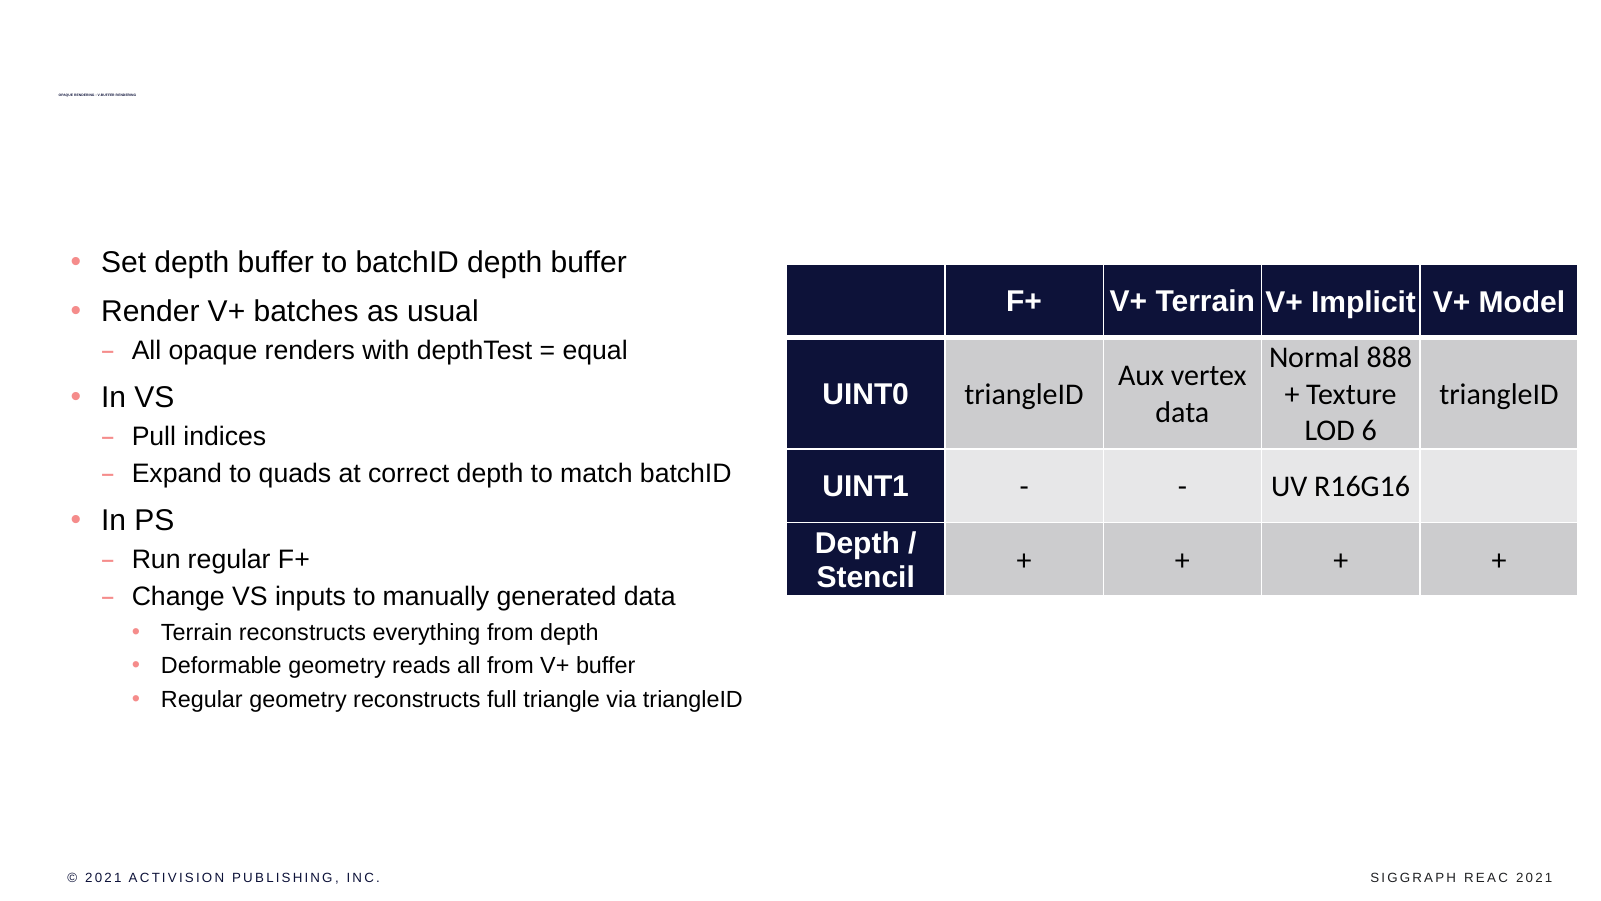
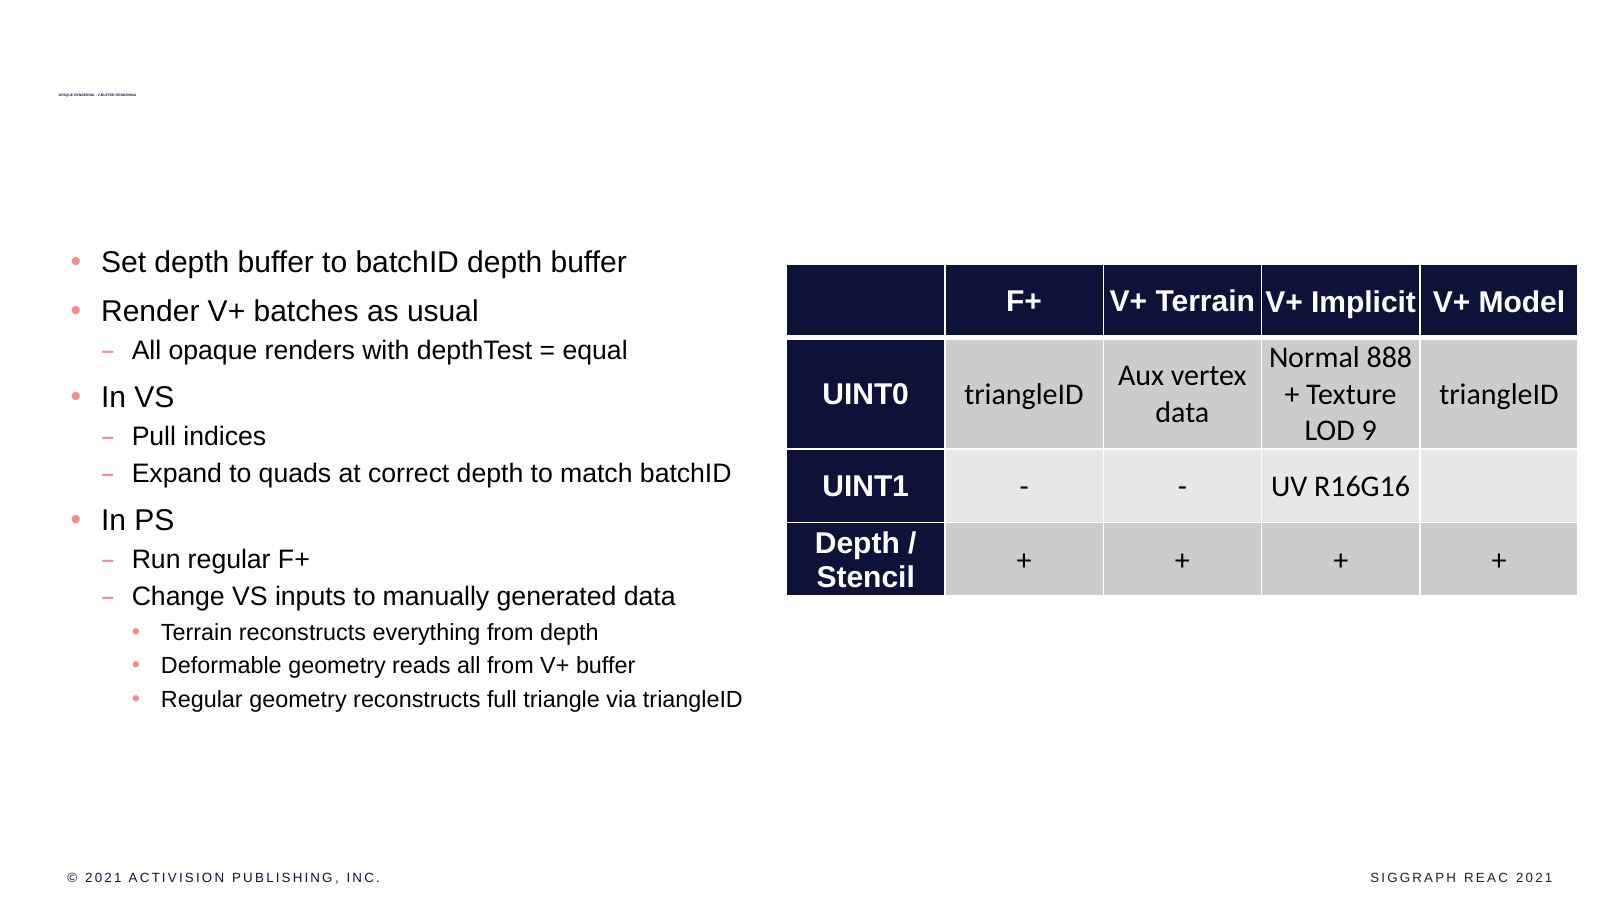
6: 6 -> 9 (1369, 431)
